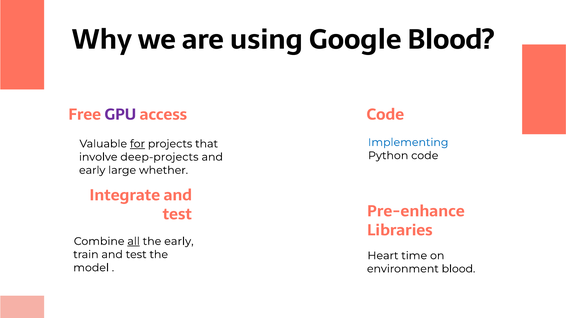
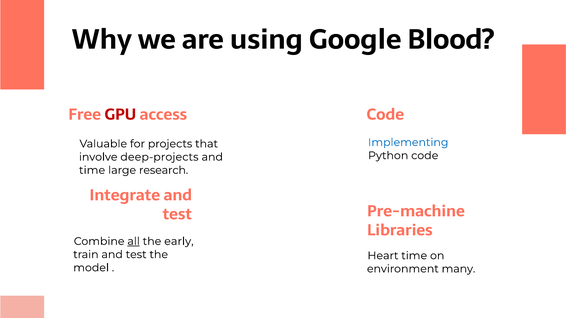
GPU colour: purple -> red (120, 115)
for underline: present -> none (137, 144)
early: early -> time (92, 170)
whether: whether -> research (164, 170)
Pre-enhance: Pre-enhance -> Pre-machine (416, 212)
environment blood: blood -> many (458, 269)
